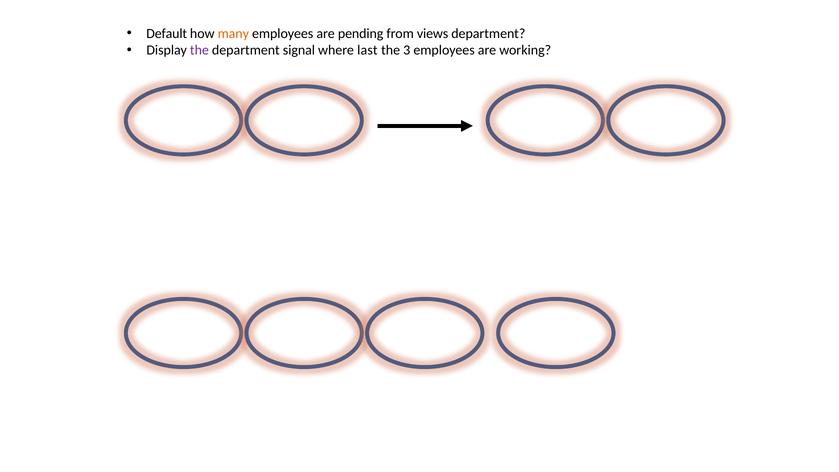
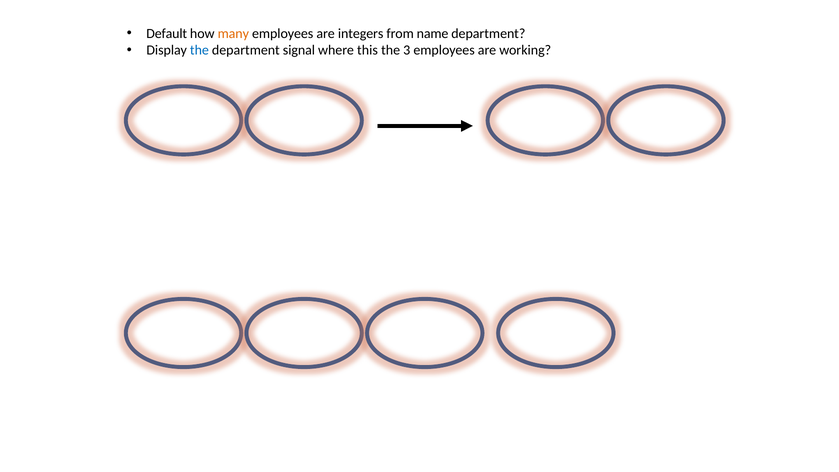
pending: pending -> integers (361, 33)
views: views -> name (433, 33)
the colour: purple -> blue (199, 50)
last: last -> this (367, 50)
